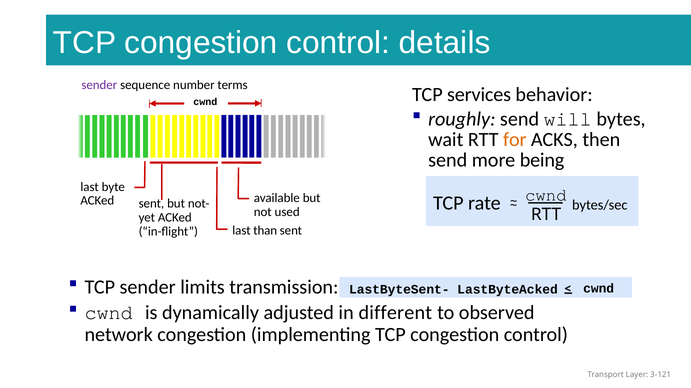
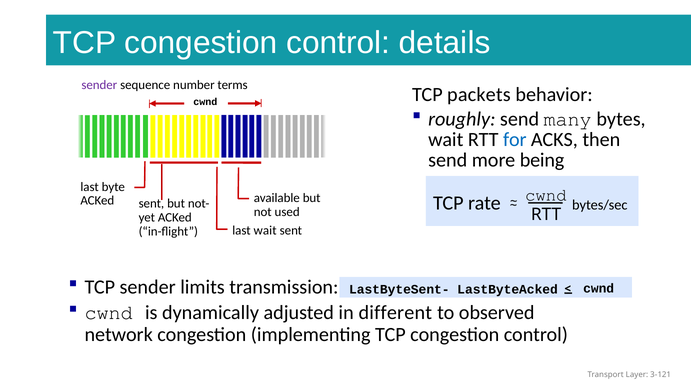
services: services -> packets (479, 95)
will: will -> many (568, 119)
for colour: orange -> blue (515, 140)
last than: than -> wait (265, 231)
